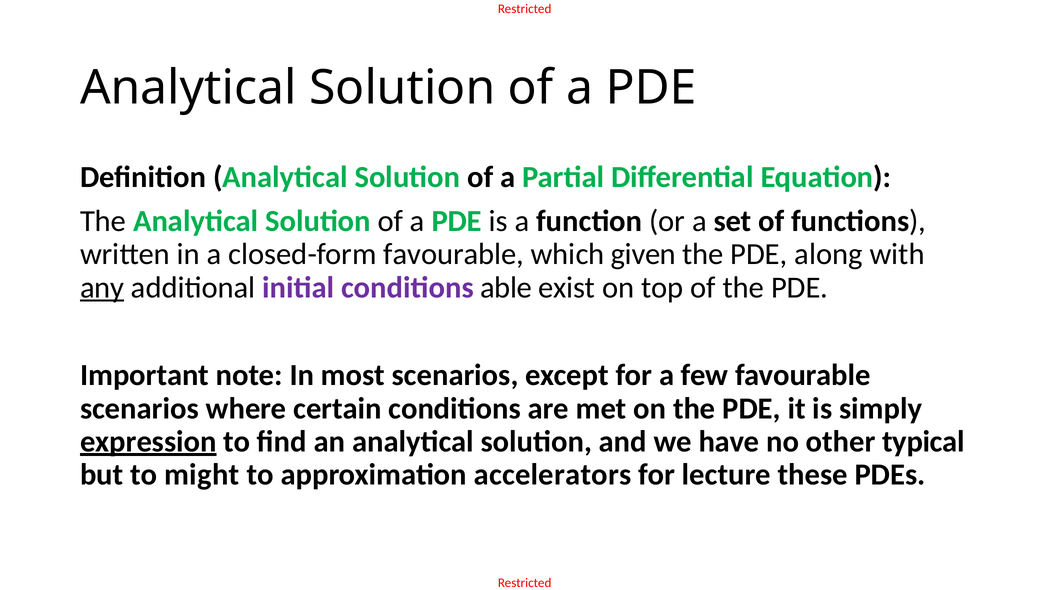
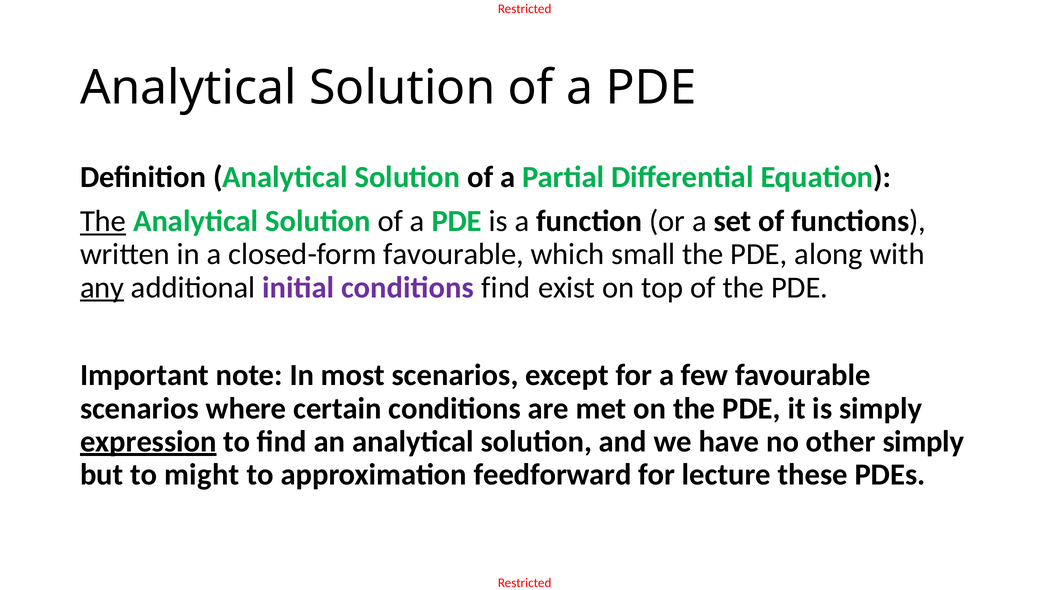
The underline: none -> present (103, 222)
given: given -> small (643, 255)
conditions able: able -> find (506, 288)
other typical: typical -> simply (923, 442)
accelerators: accelerators -> feedforward (553, 475)
